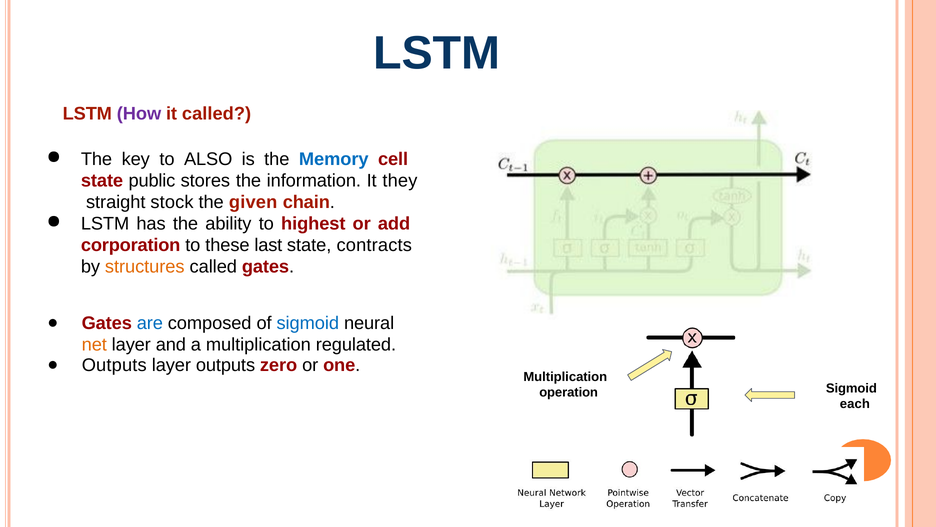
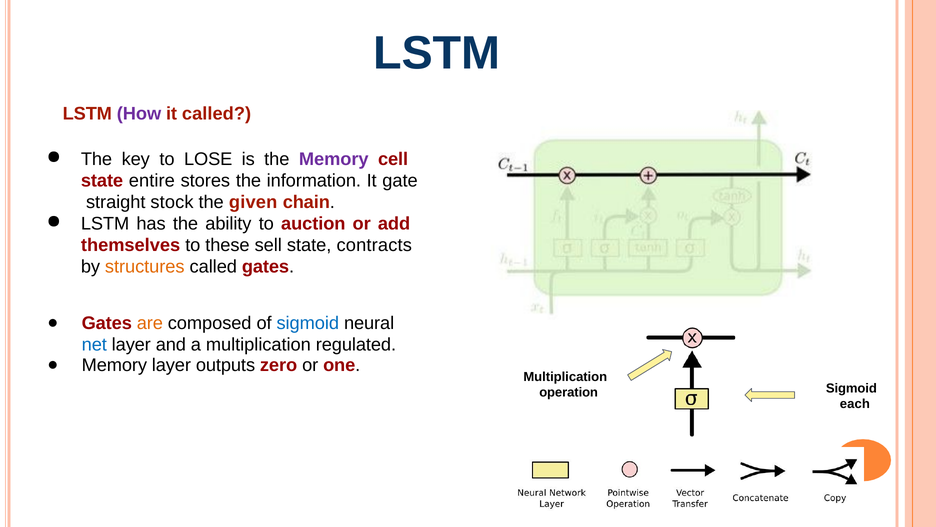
ALSO: ALSO -> LOSE (208, 159)
Memory colour: blue -> purple (334, 159)
public: public -> entire (152, 181)
they: they -> gate (400, 181)
highest: highest -> auction (313, 224)
corporation: corporation -> themselves (131, 245)
last: last -> sell (268, 245)
are colour: blue -> orange (150, 323)
net colour: orange -> blue (94, 344)
Outputs: Outputs -> Memory (114, 365)
